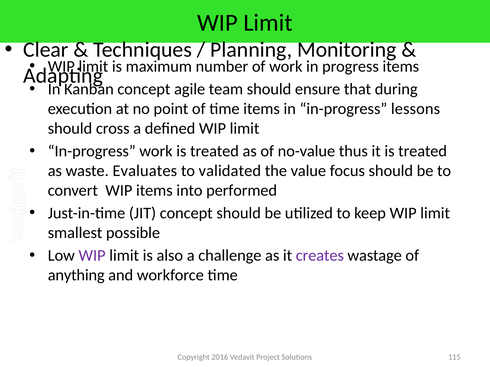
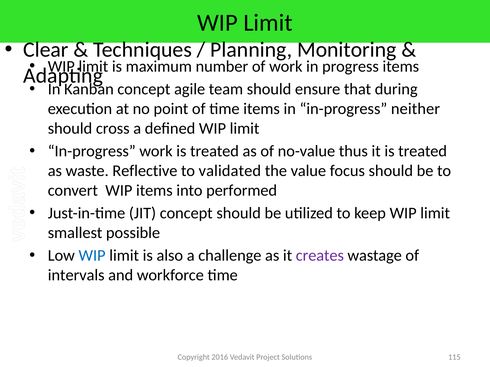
lessons: lessons -> neither (416, 109)
Evaluates: Evaluates -> Reflective (145, 171)
WIP colour: purple -> blue (92, 256)
anything: anything -> intervals (76, 276)
